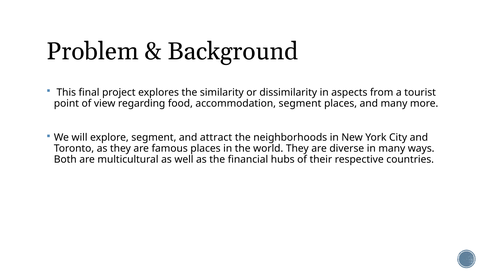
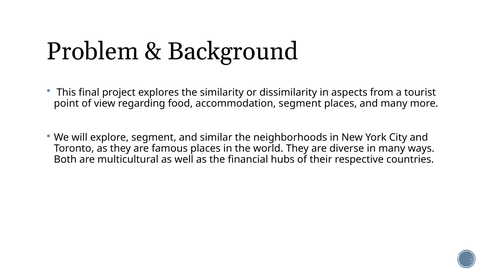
attract: attract -> similar (216, 138)
